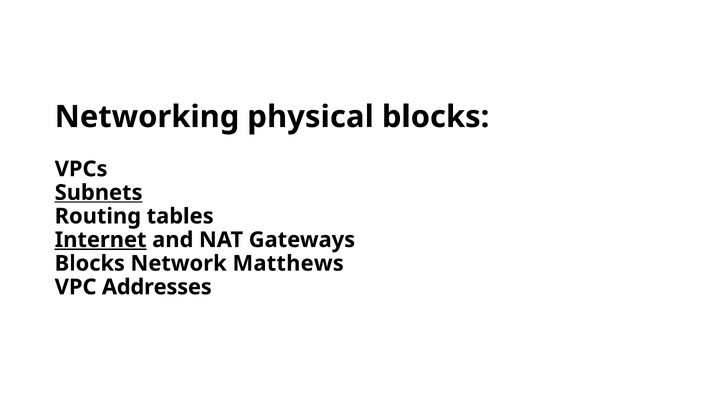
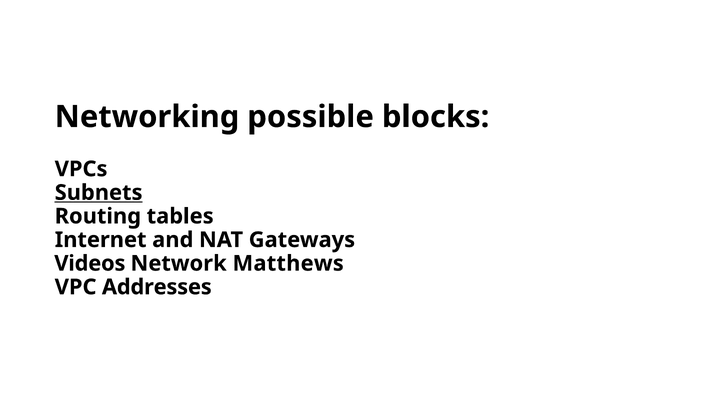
physical: physical -> possible (311, 117)
Internet underline: present -> none (101, 240)
Blocks: Blocks -> Videos (90, 264)
